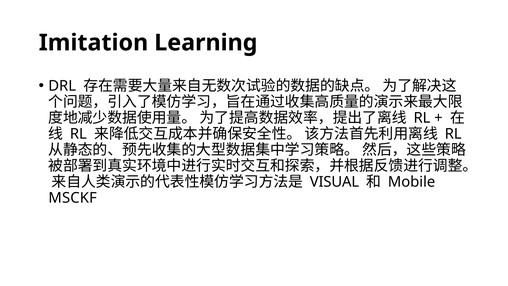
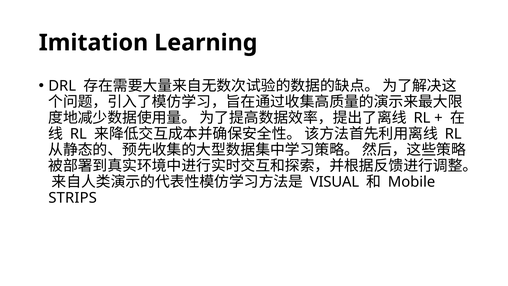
MSCKF: MSCKF -> STRIPS (73, 198)
